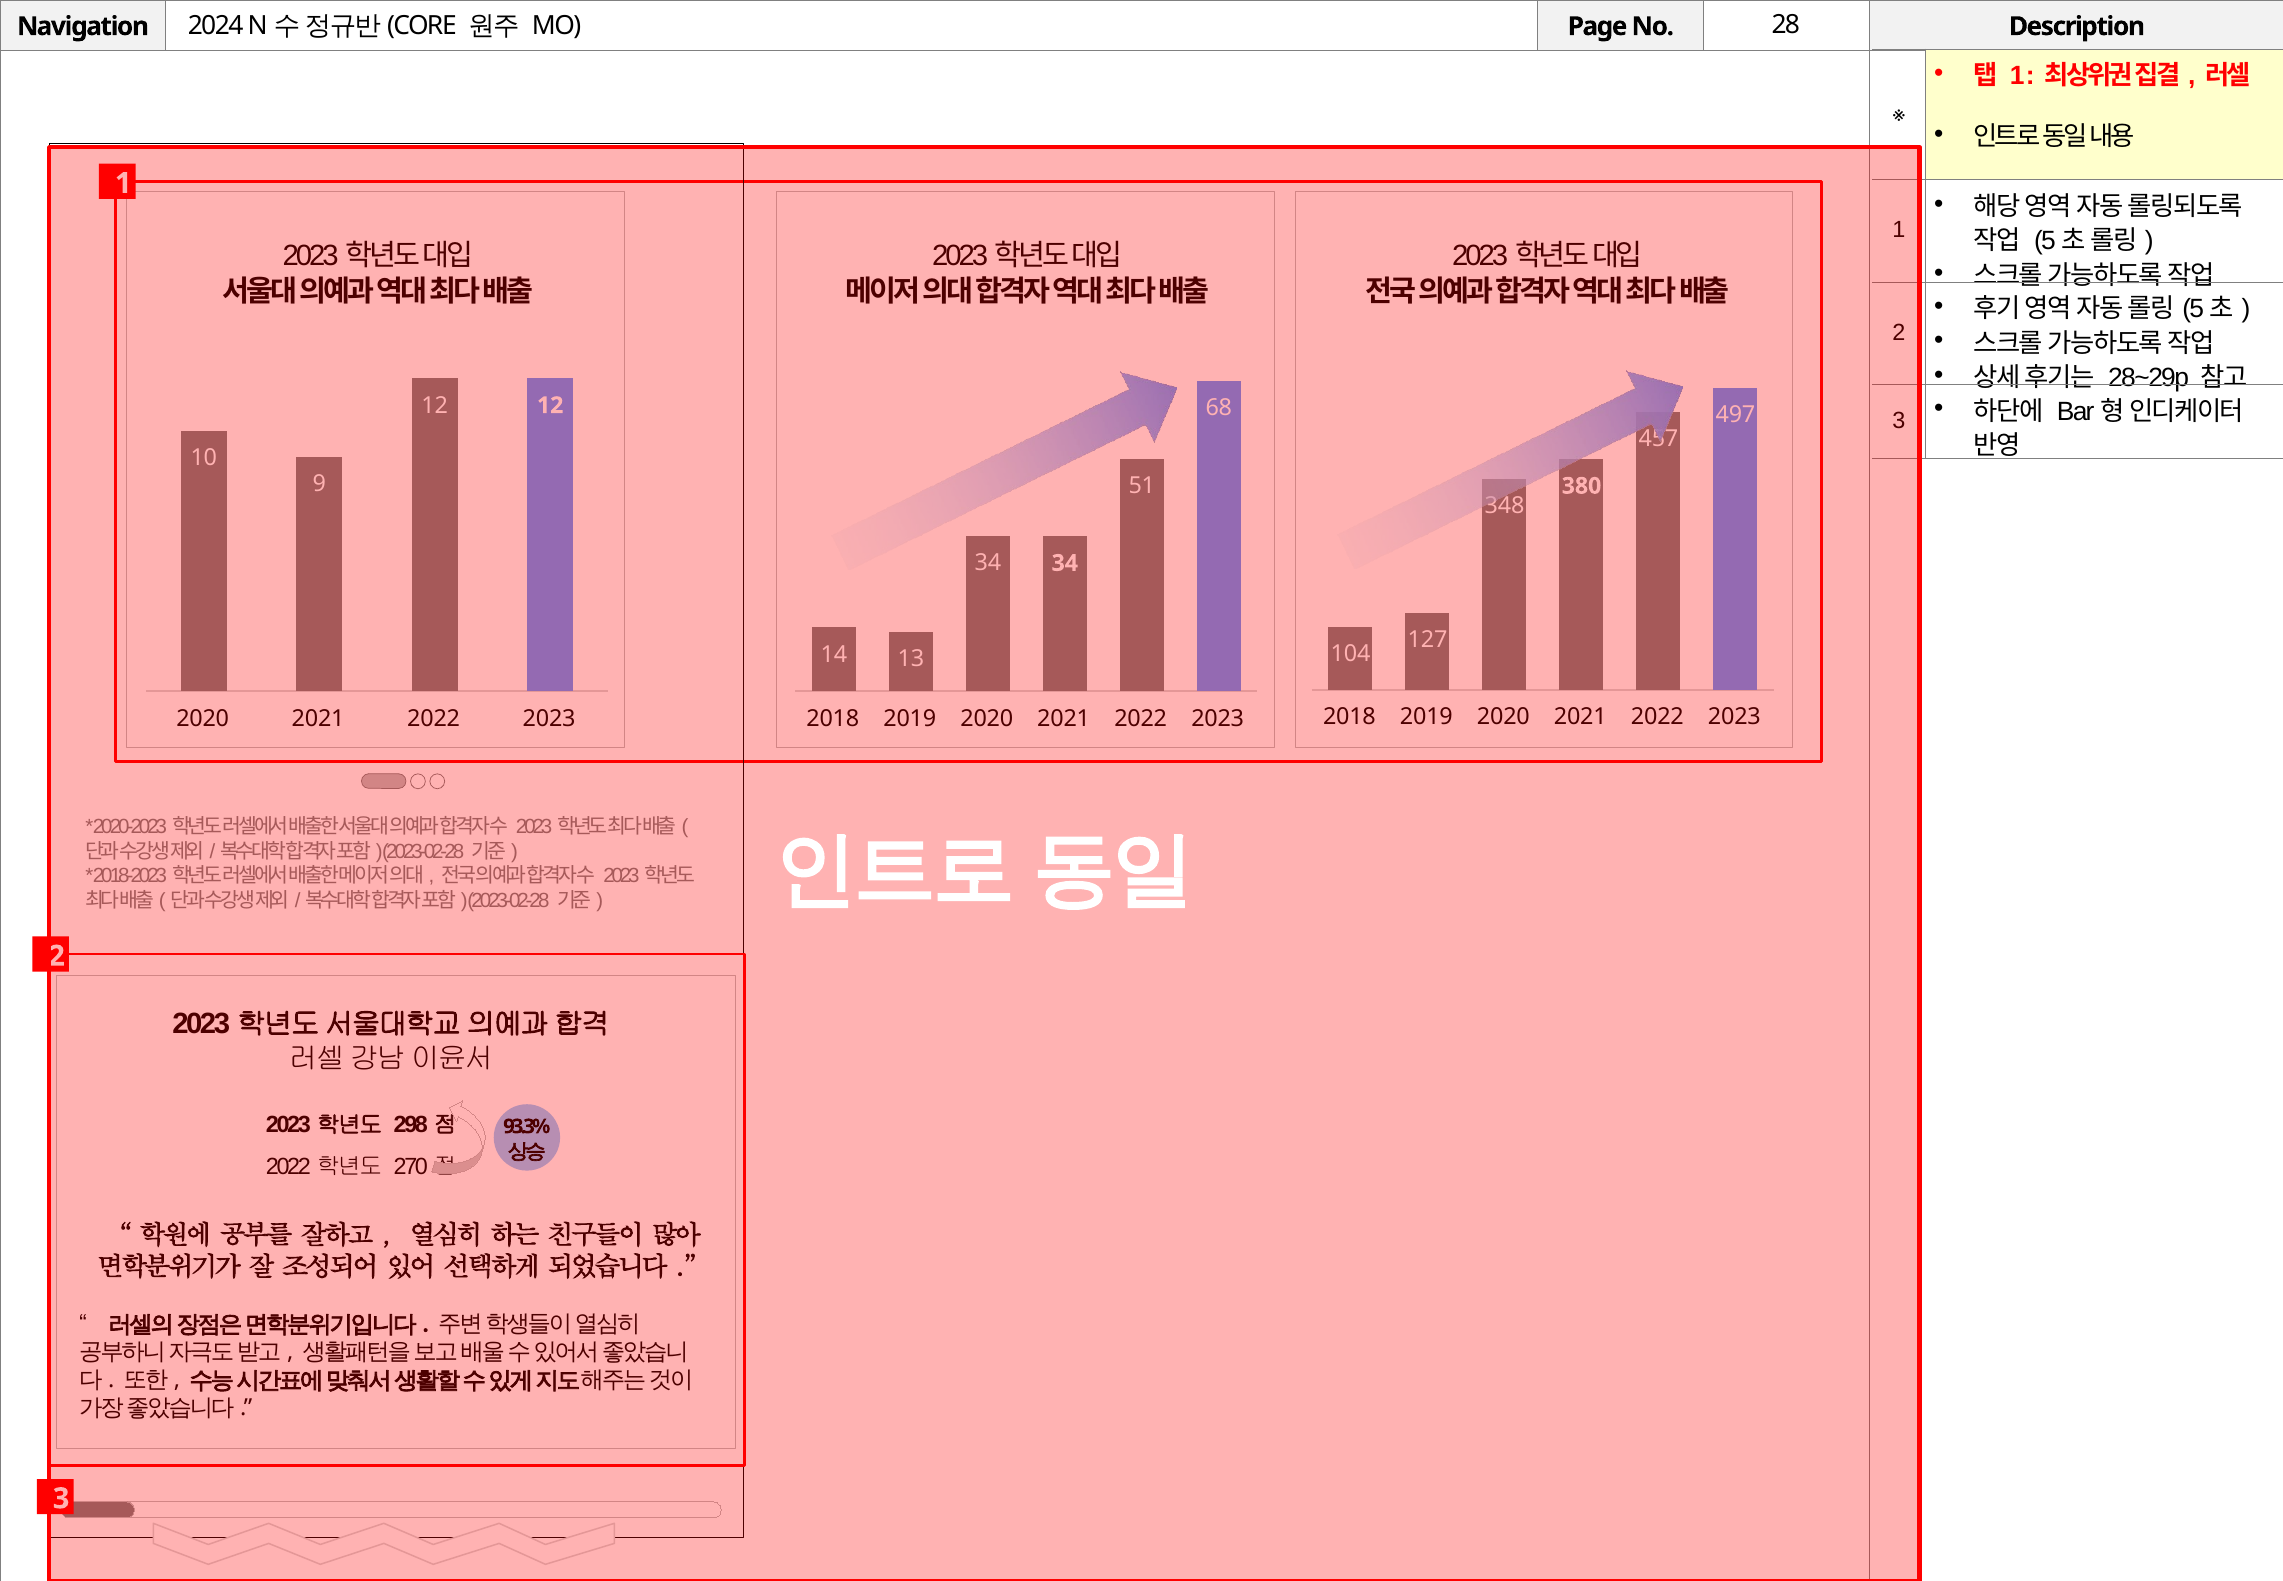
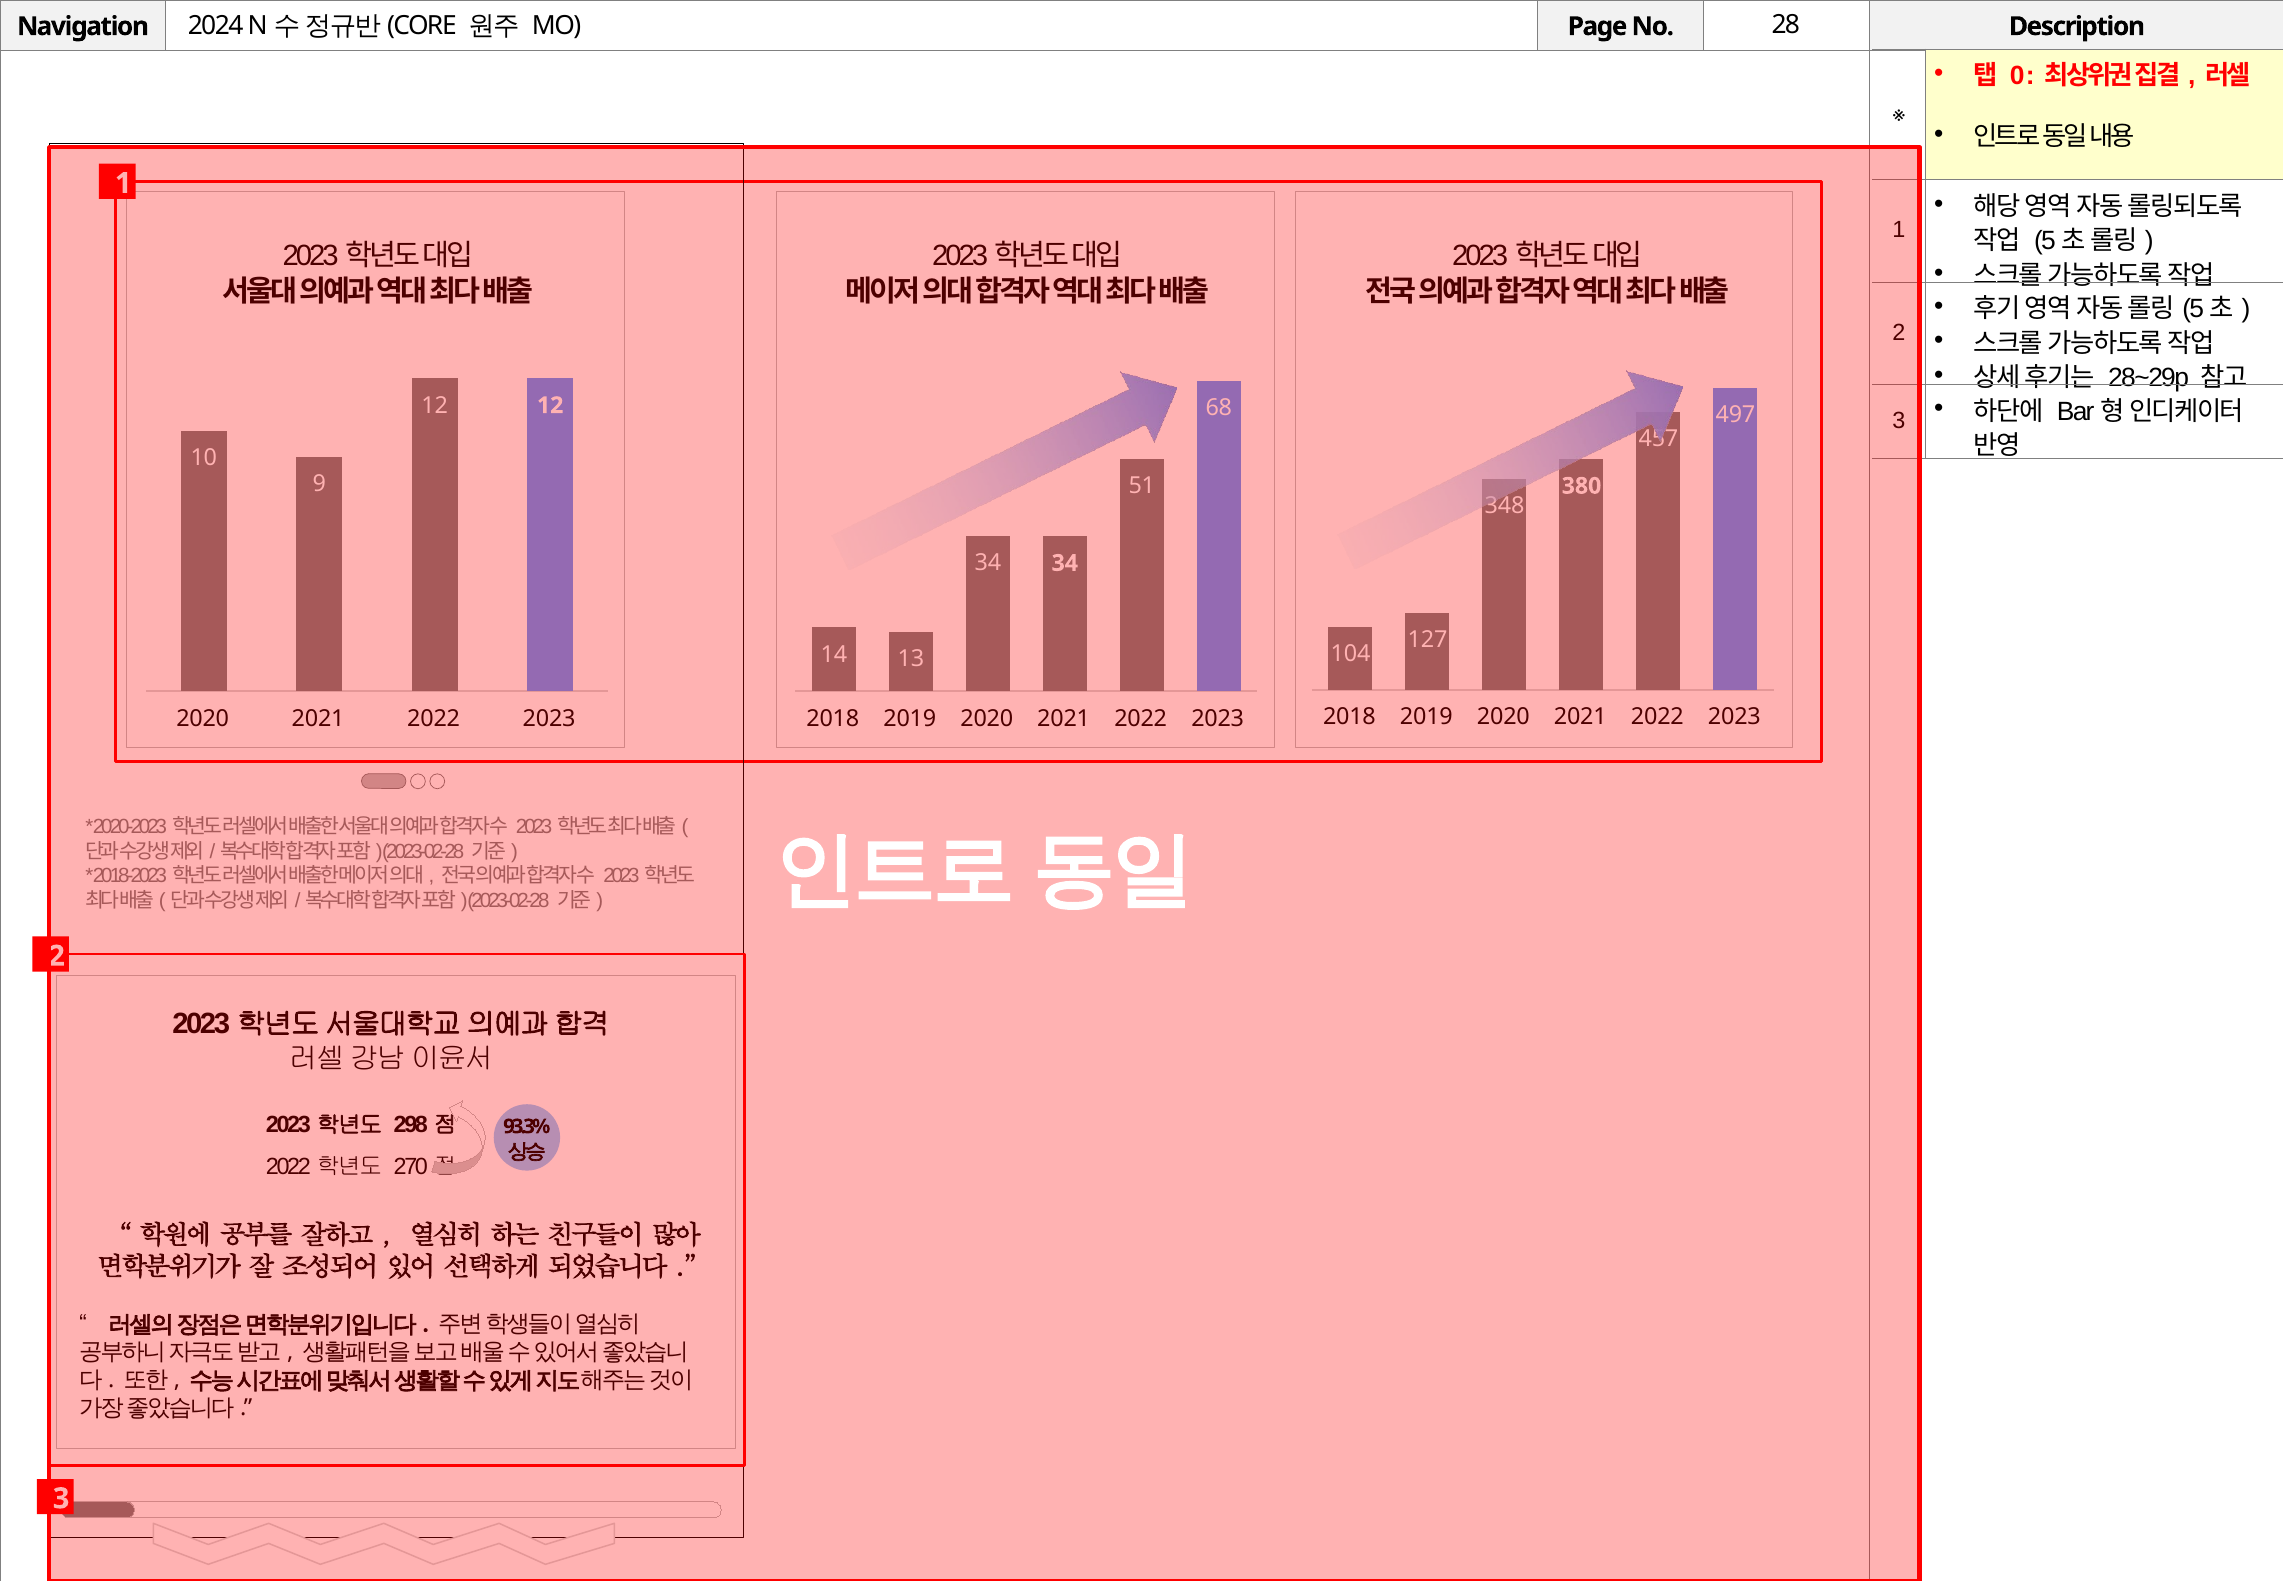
1: 1 -> 0 (2017, 76)
